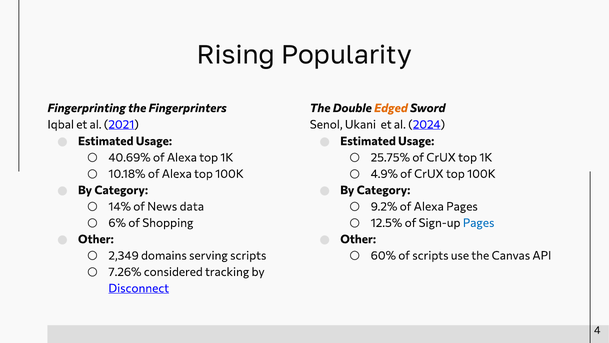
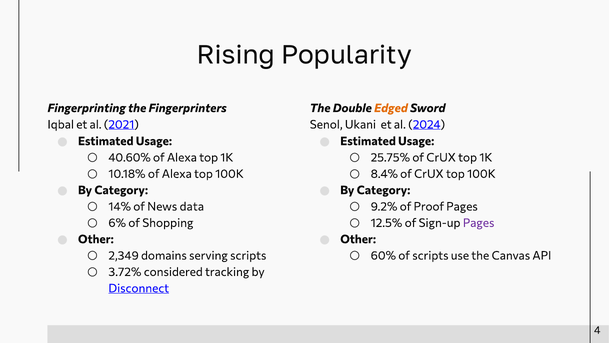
40.69%: 40.69% -> 40.60% (130, 157)
4.9%: 4.9% -> 8.4% (384, 174)
9.2% of Alexa: Alexa -> Proof (429, 206)
Pages colour: blue -> purple (479, 223)
7.26%: 7.26% -> 3.72% (125, 272)
